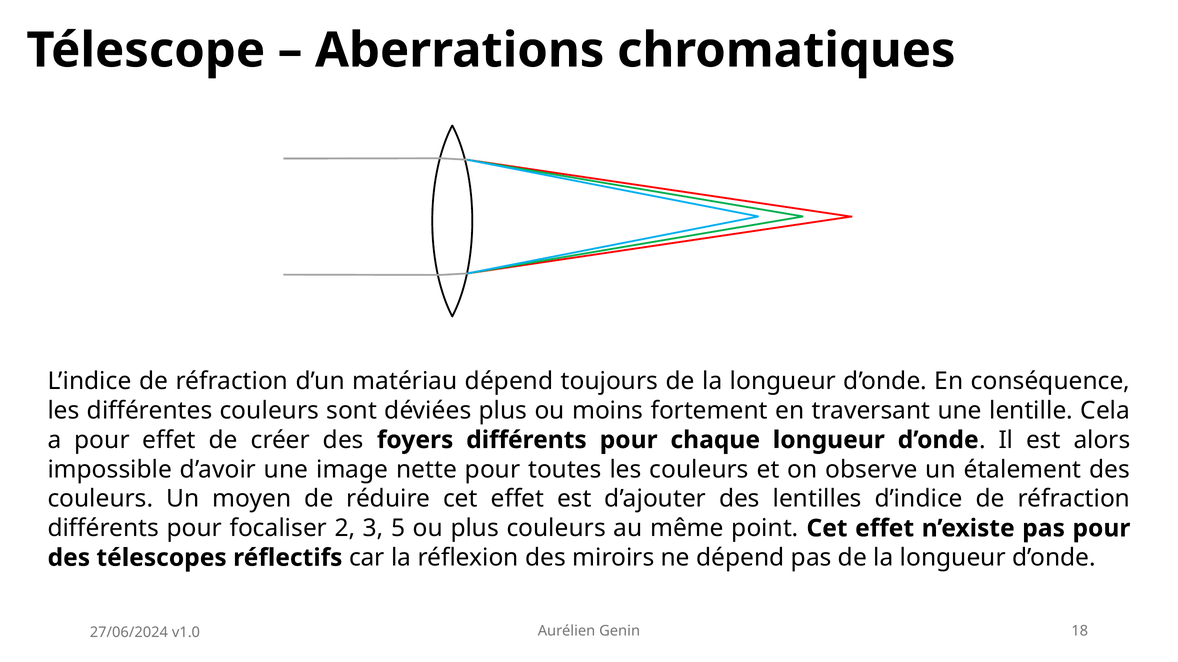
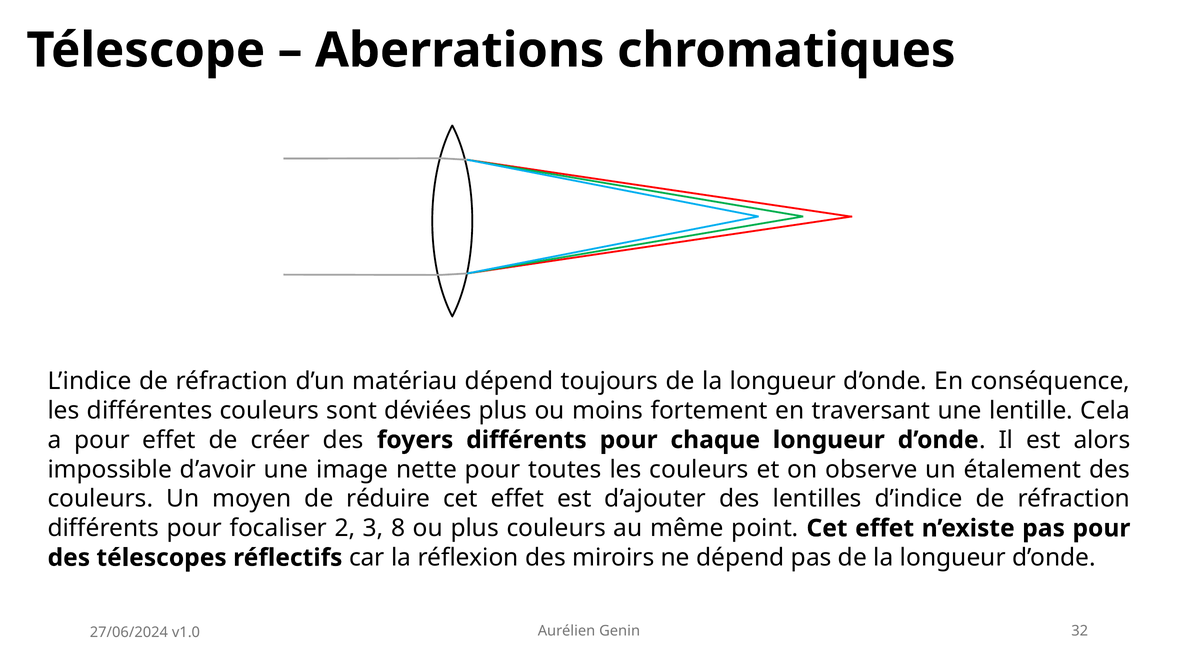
5: 5 -> 8 (398, 529)
18: 18 -> 32 (1080, 632)
